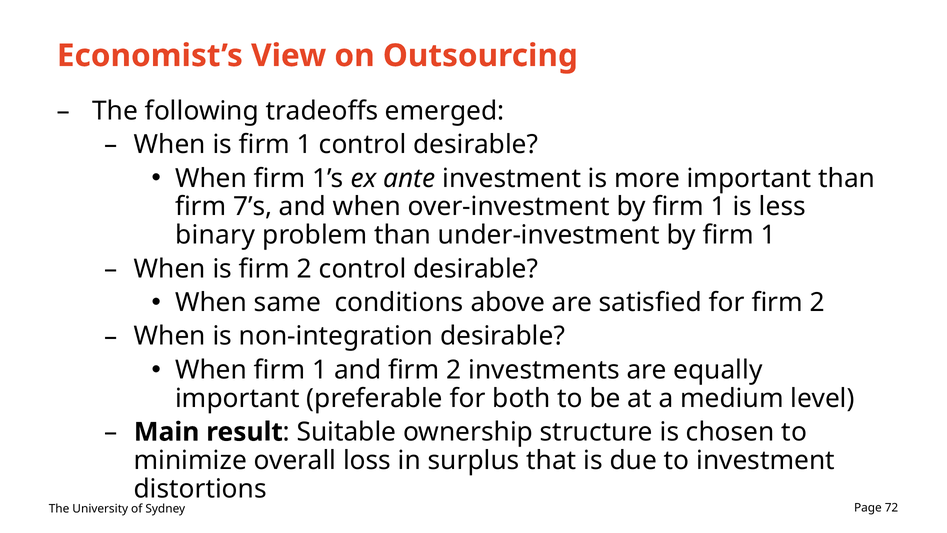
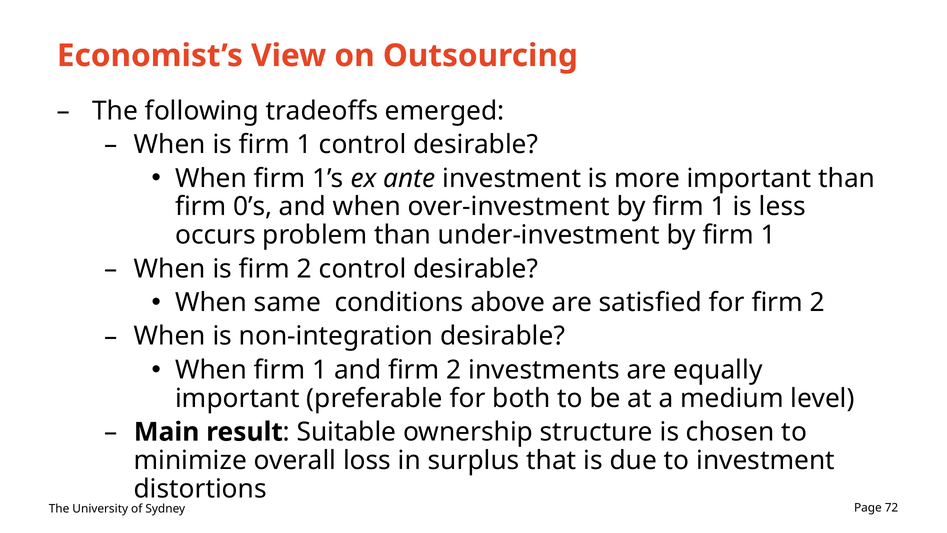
7’s: 7’s -> 0’s (253, 207)
binary: binary -> occurs (215, 235)
